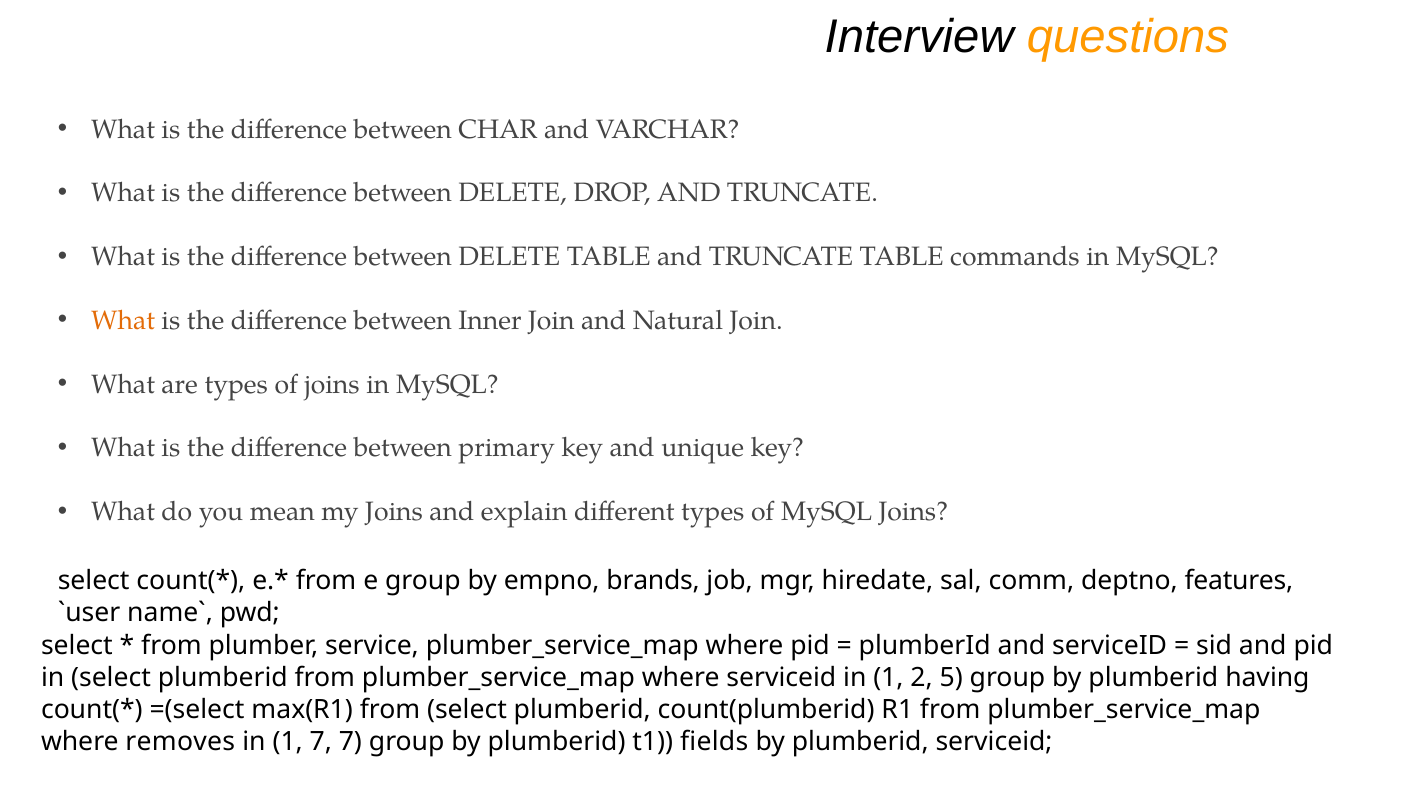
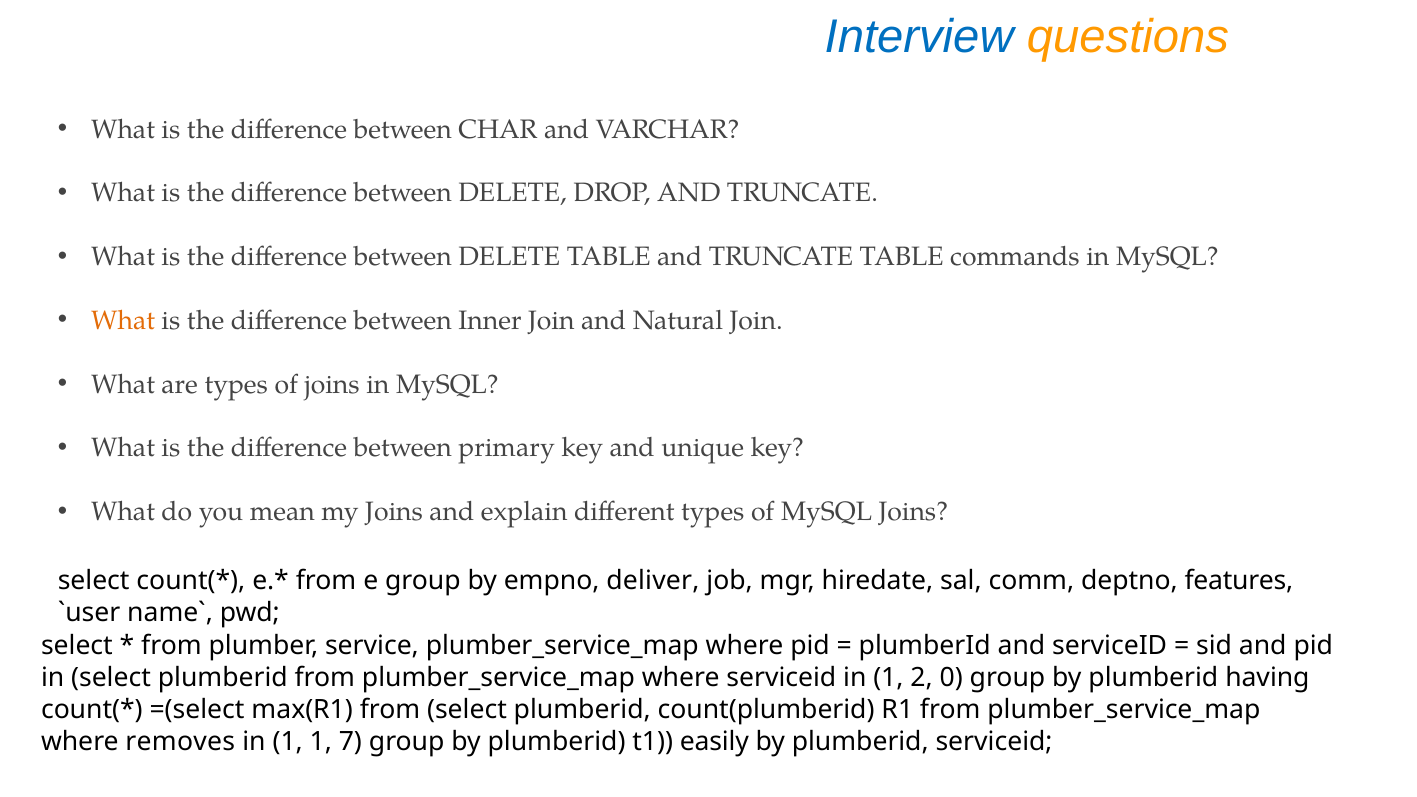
Interview colour: black -> blue (919, 37)
brands: brands -> deliver (653, 581)
5: 5 -> 0 (951, 678)
1 7: 7 -> 1 (321, 741)
fields: fields -> easily (714, 741)
